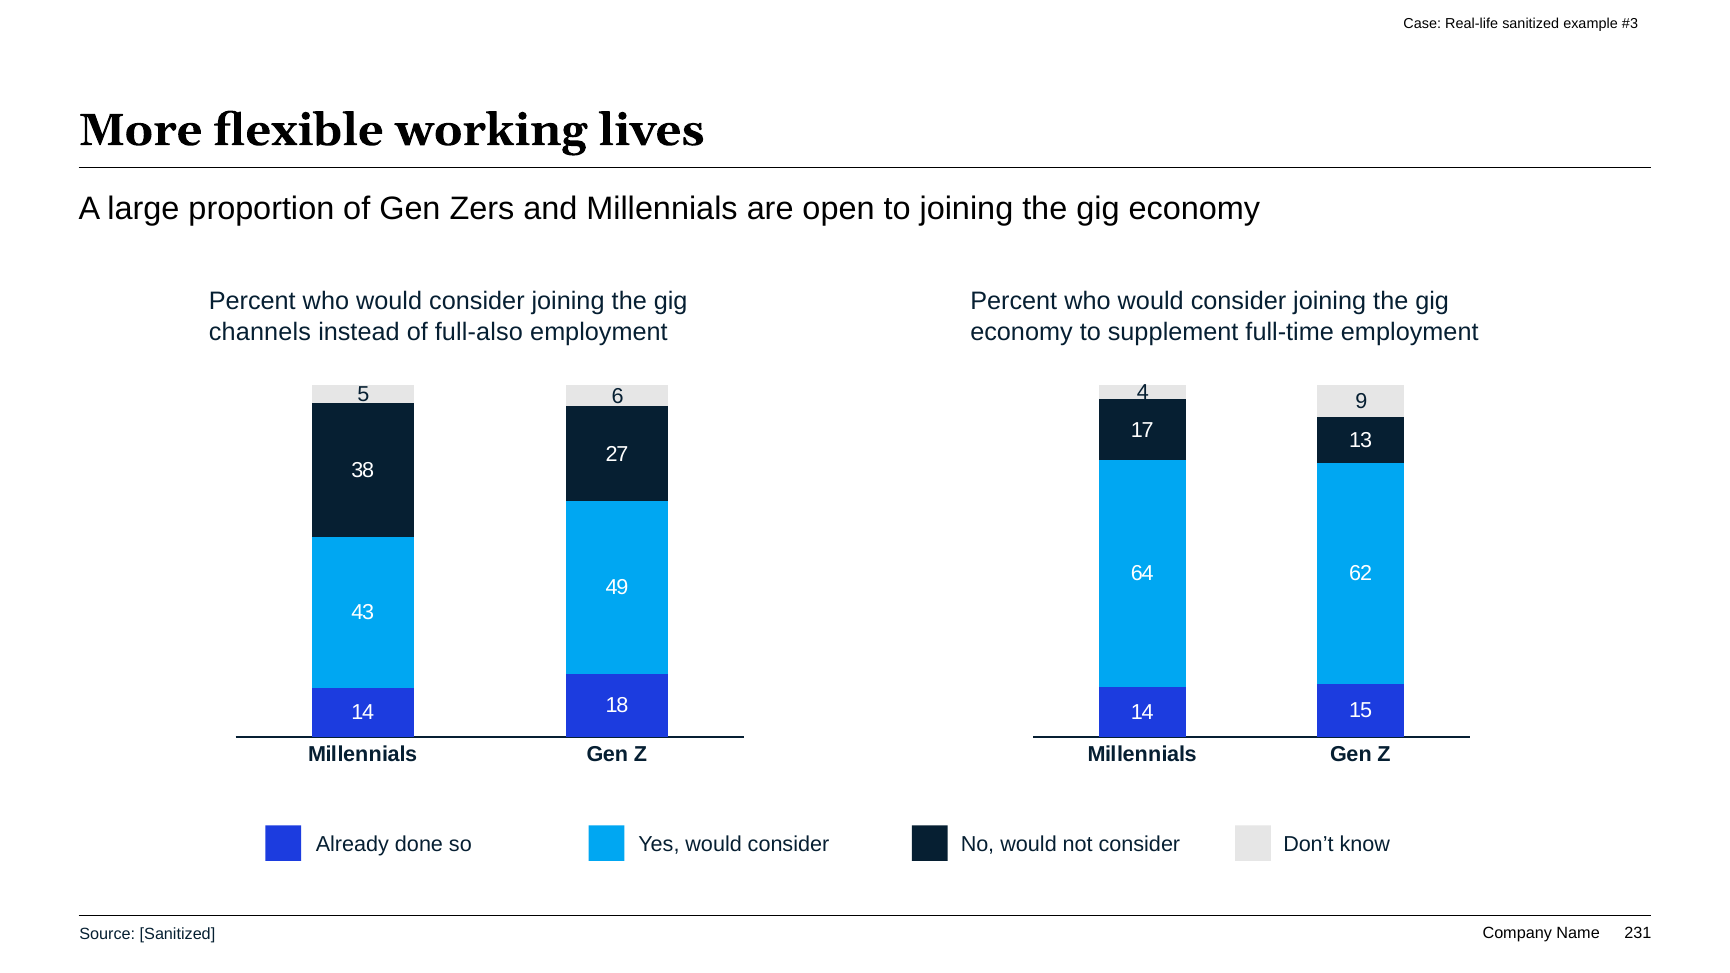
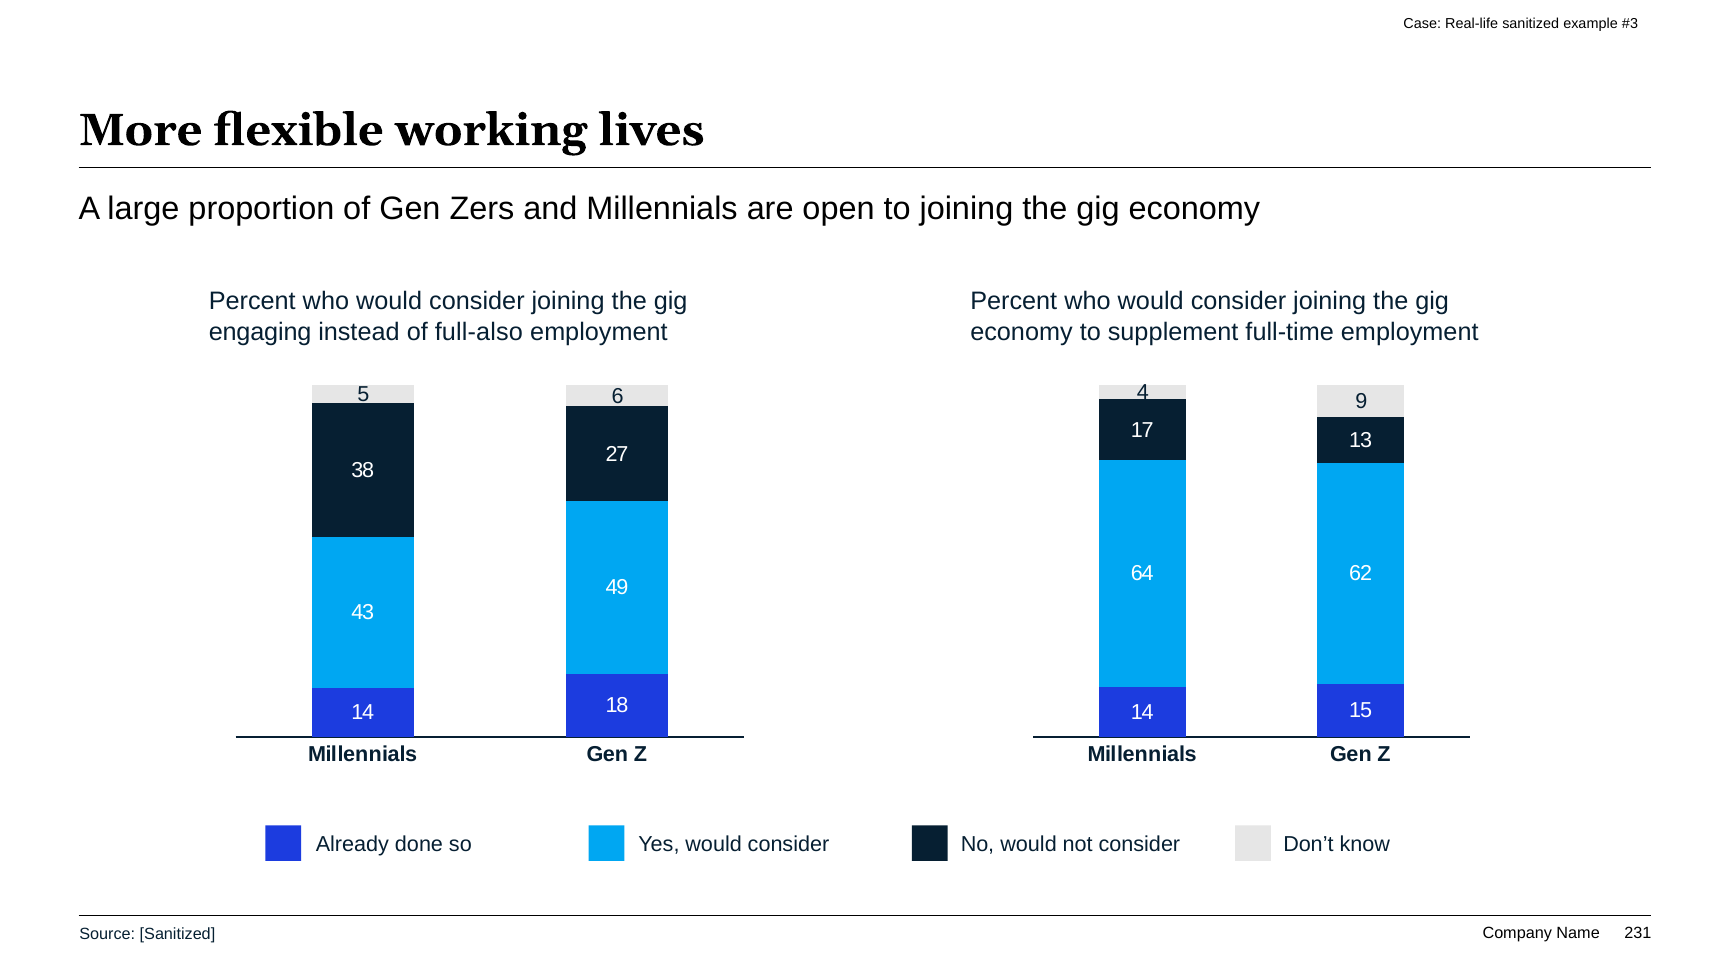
channels: channels -> engaging (260, 332)
